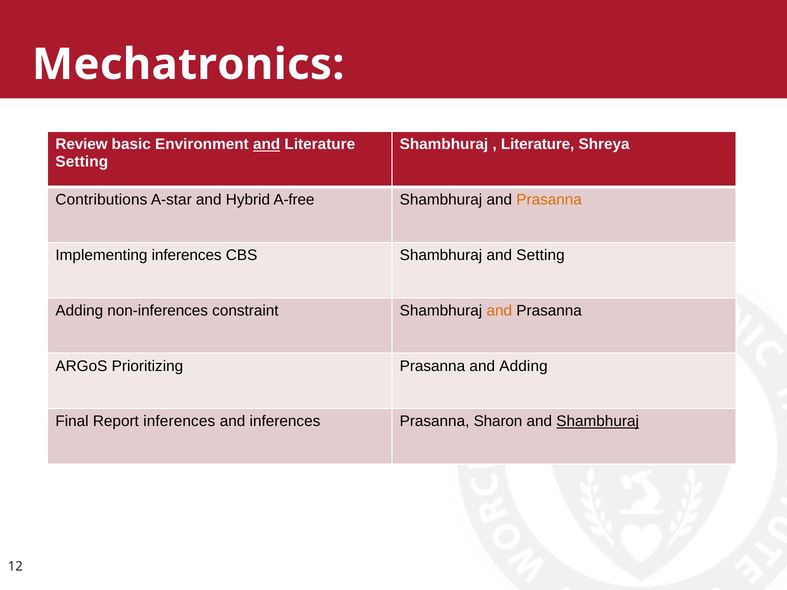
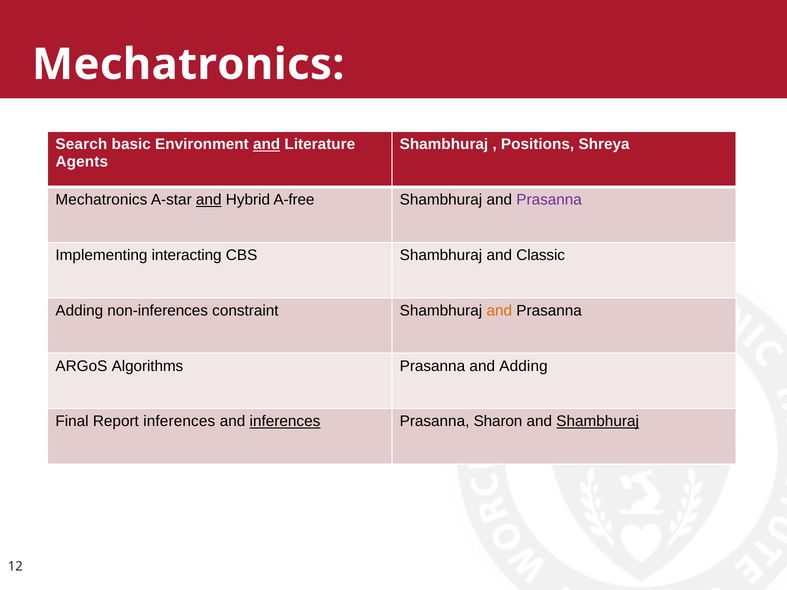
Review: Review -> Search (81, 145)
Literature: Literature -> Positions (538, 145)
Setting: Setting -> Agents (82, 162)
Contributions: Contributions -> Mechatronics (101, 200)
and underline: none -> present (209, 200)
Prasanna colour: orange -> purple (549, 200)
Implementing inferences: inferences -> interacting (187, 255)
and Setting: Setting -> Classic (541, 255)
Prioritizing: Prioritizing -> Algorithms (147, 366)
inferences underline: none -> present (285, 422)
